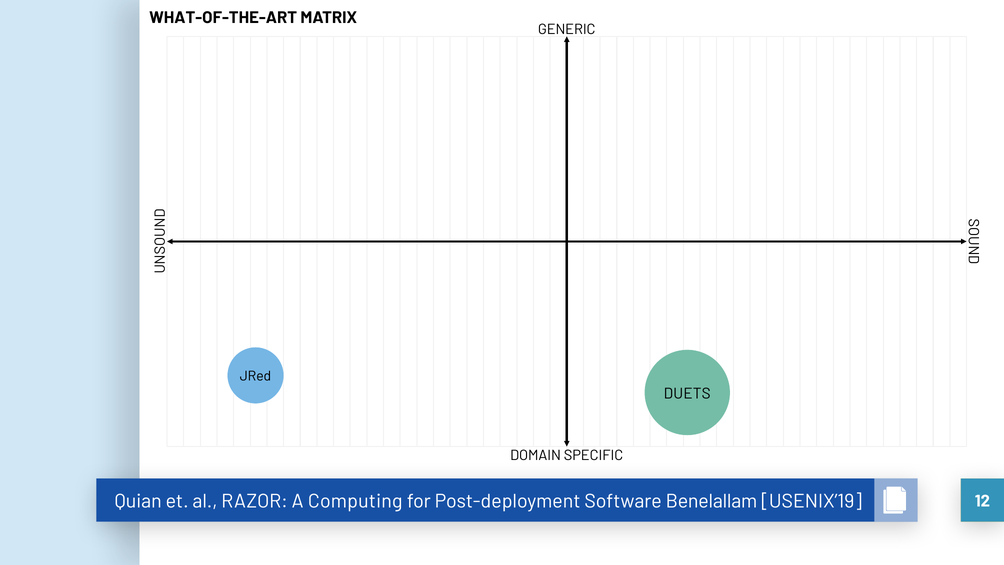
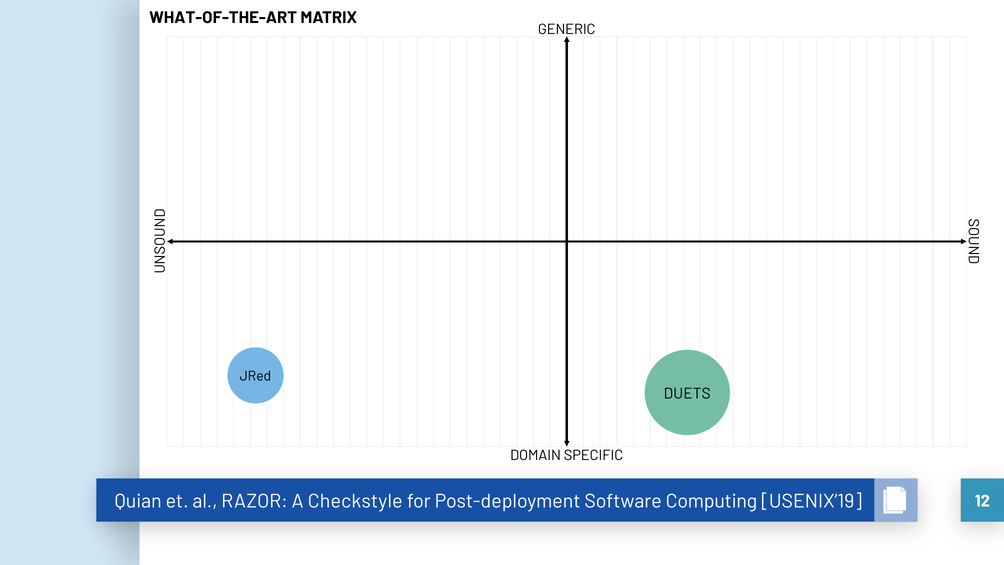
Computing: Computing -> Checkstyle (355, 501)
Benelallam: Benelallam -> Computing (711, 501)
